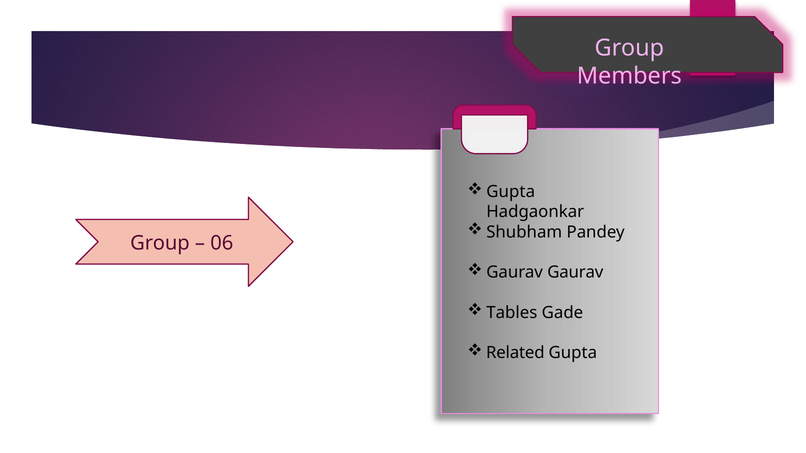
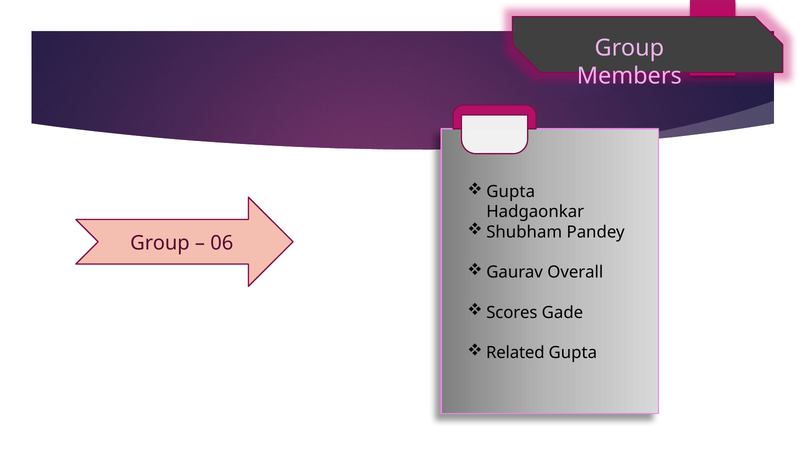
Gaurav Gaurav: Gaurav -> Overall (575, 273)
Tables: Tables -> Scores (512, 313)
